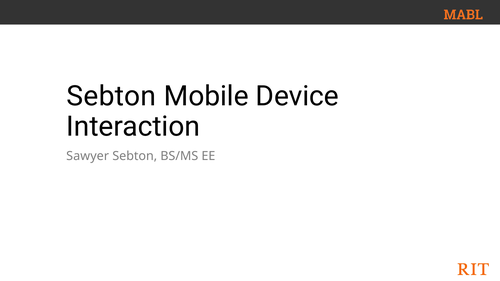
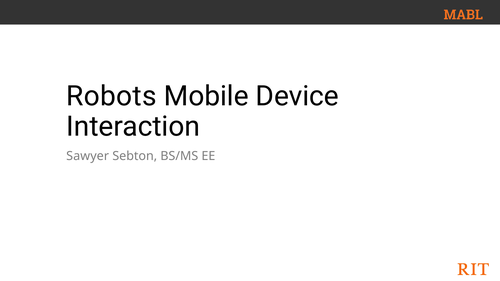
Sebton: Sebton -> Robots (111, 96)
